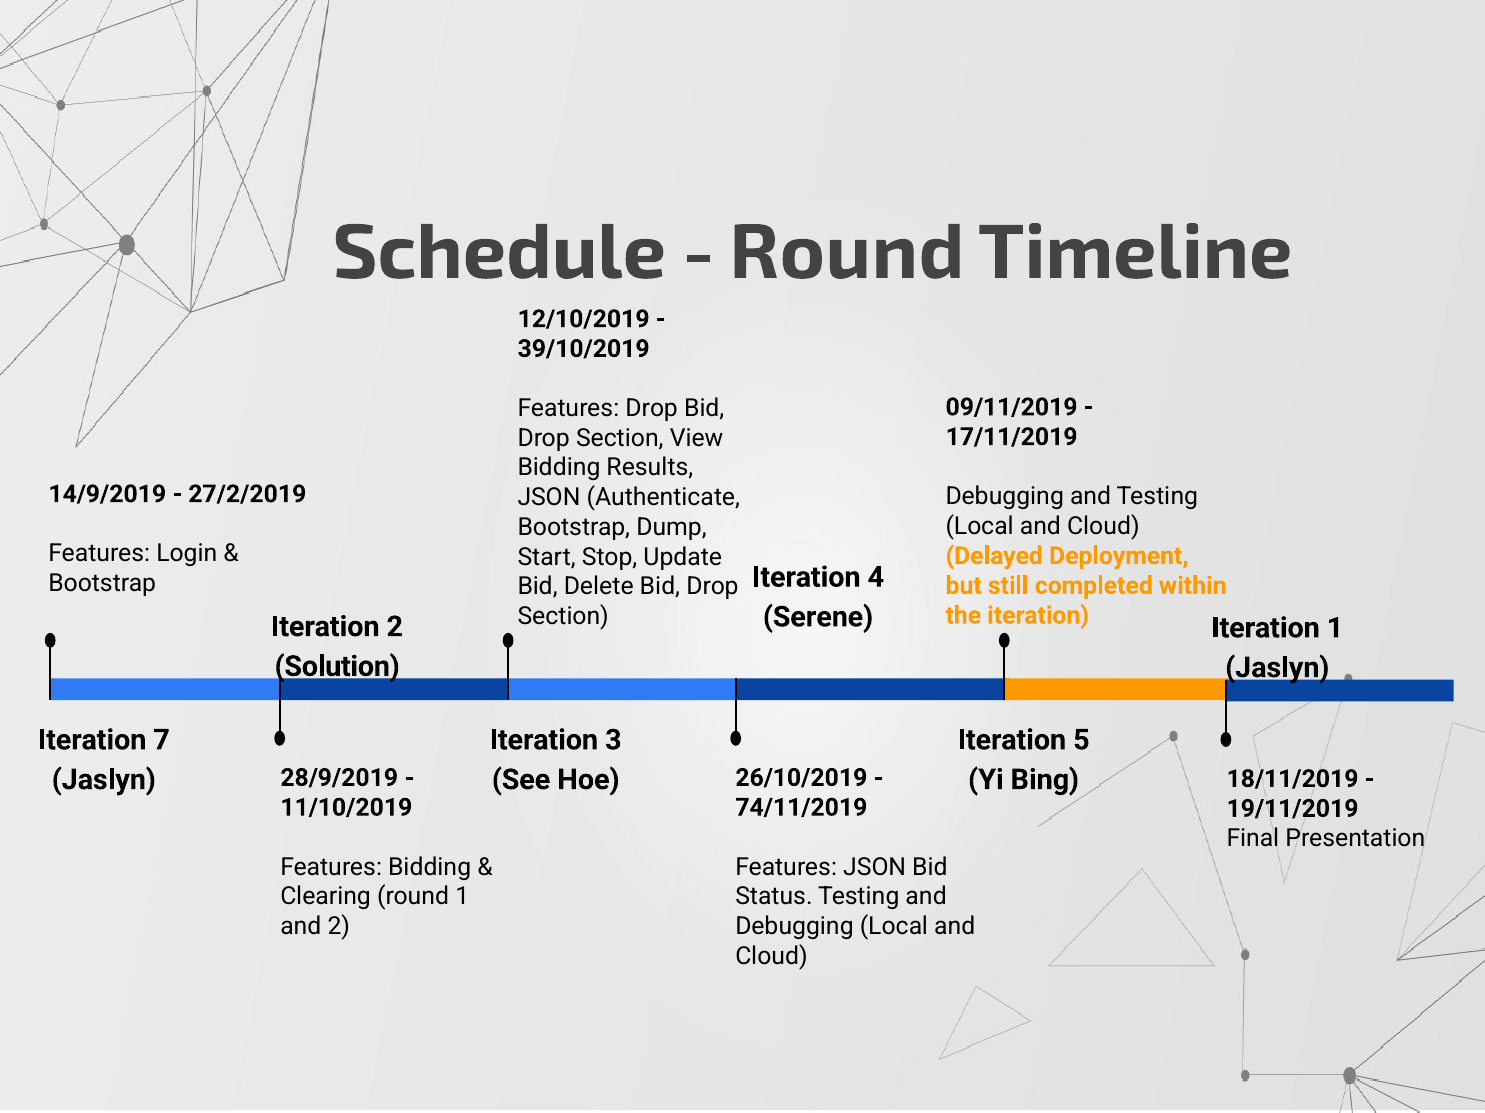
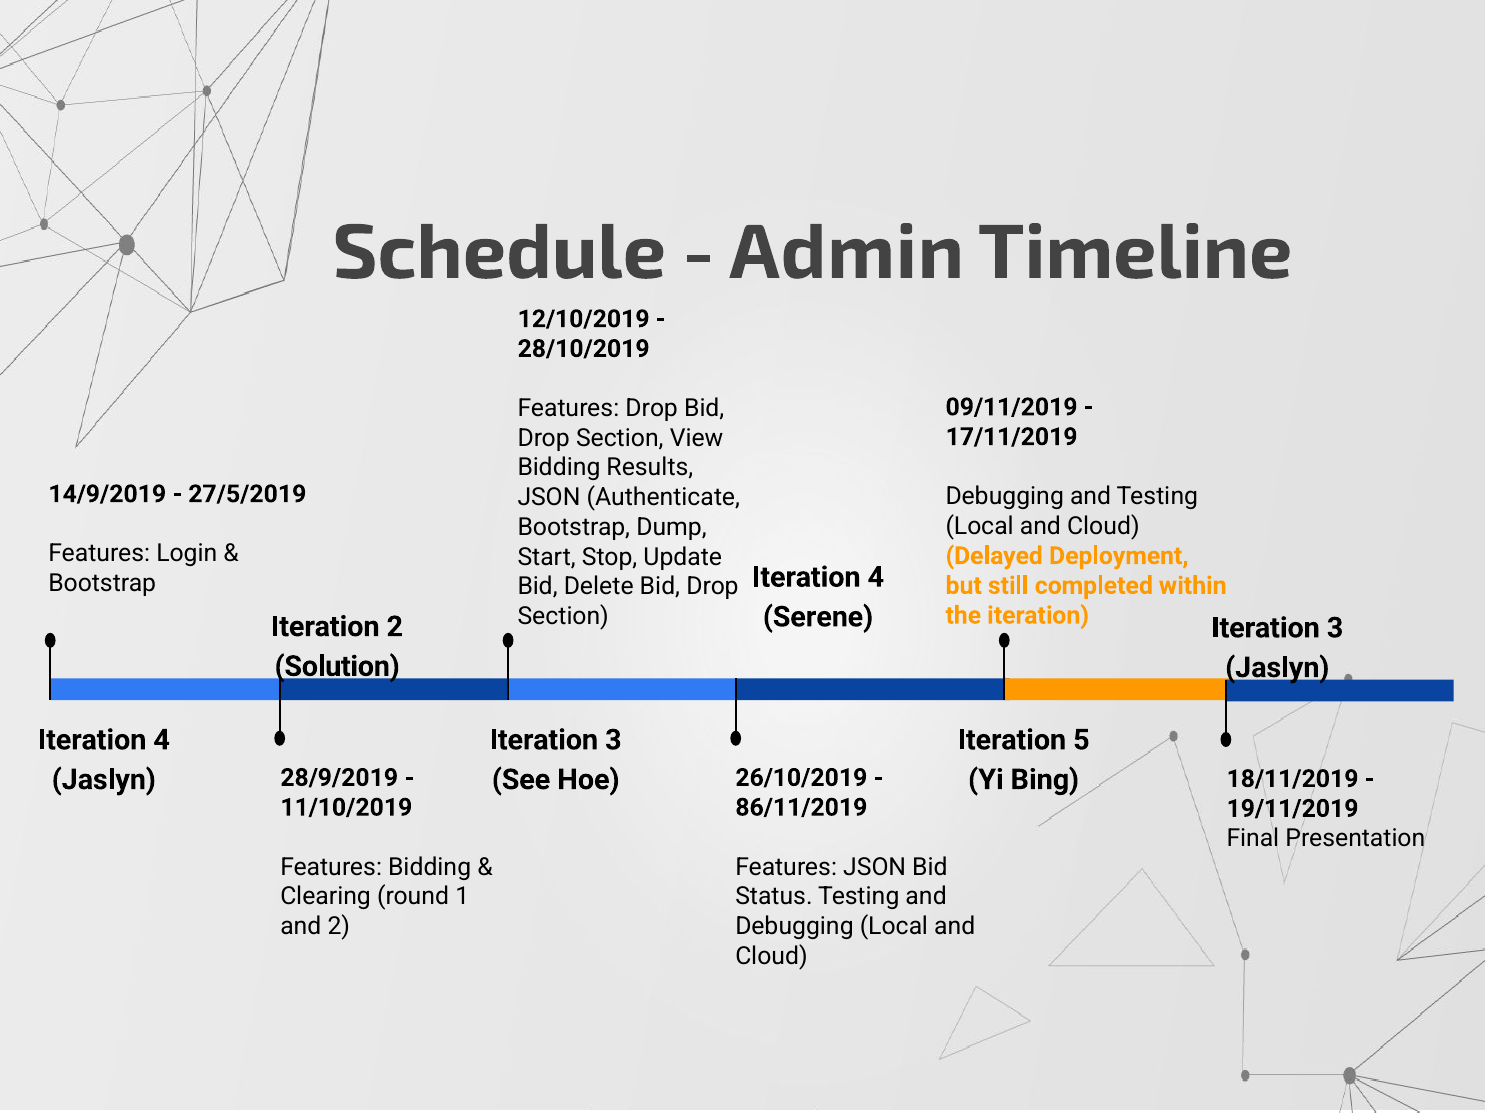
Round: Round -> Admin (847, 253)
39/10/2019: 39/10/2019 -> 28/10/2019 (584, 349)
27/2/2019: 27/2/2019 -> 27/5/2019 (247, 494)
iteration Iteration 1: 1 -> 3 (1335, 628)
7: 7 -> 4 (162, 740)
74/11/2019: 74/11/2019 -> 86/11/2019 (801, 808)
